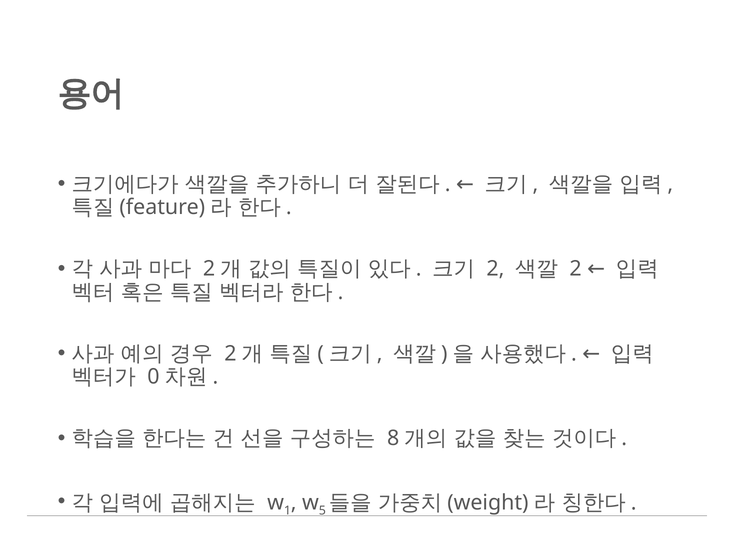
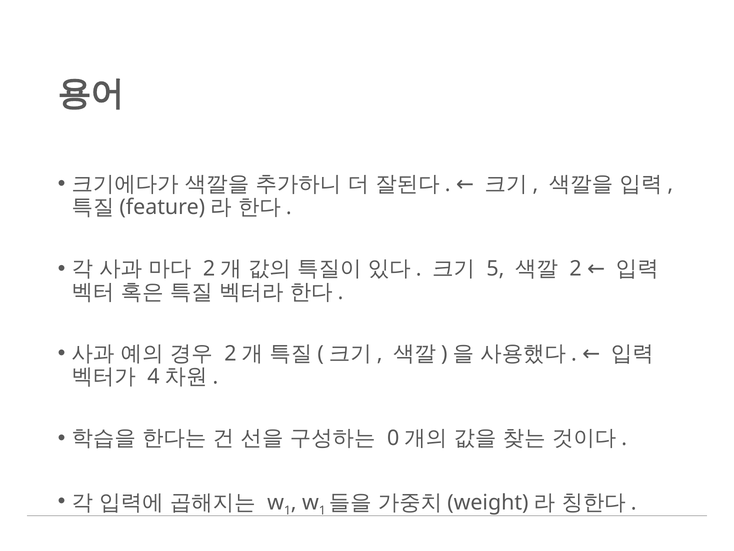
2: 2 -> 5 (495, 269)
0: 0 -> 4 (153, 376)
8: 8 -> 0 (393, 438)
5: 5 -> 1 (322, 510)
